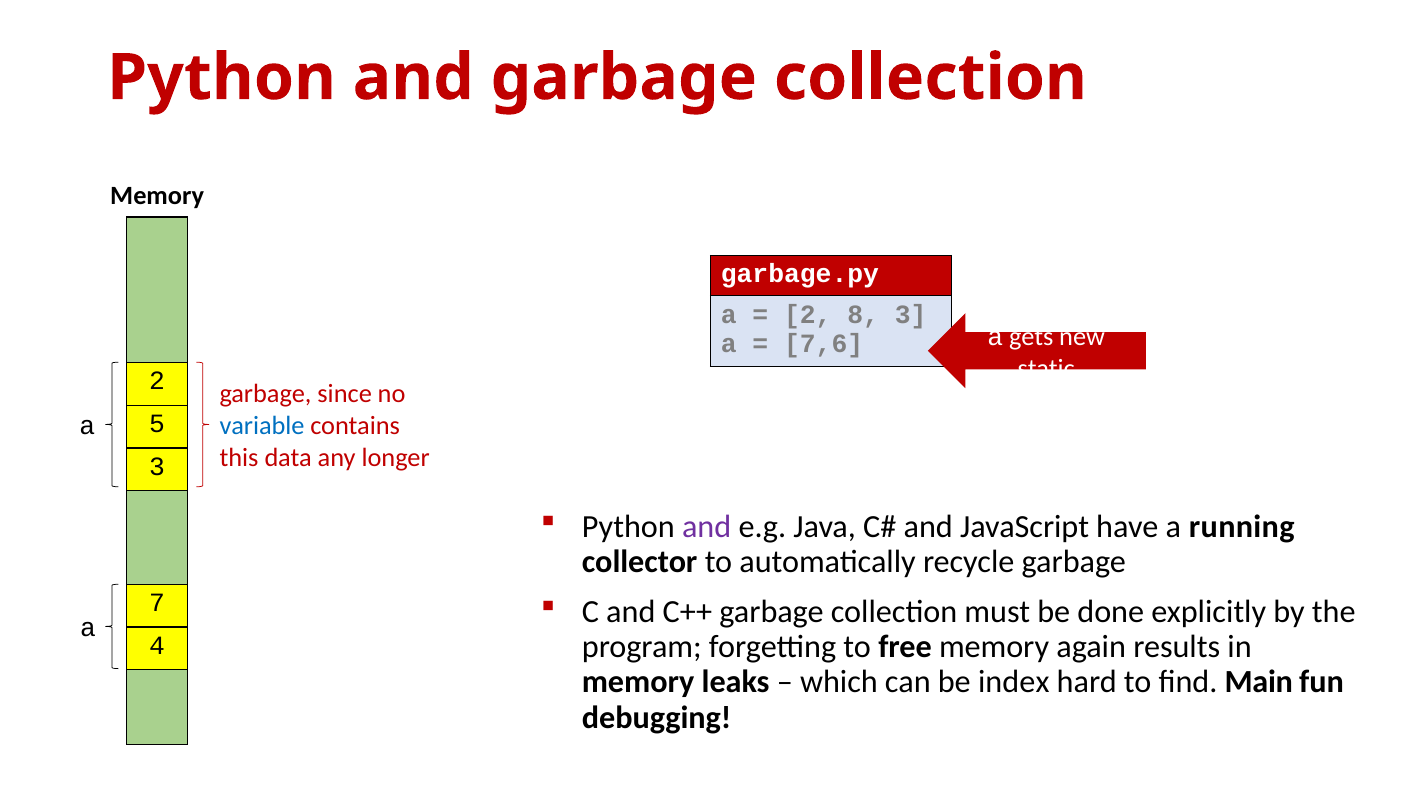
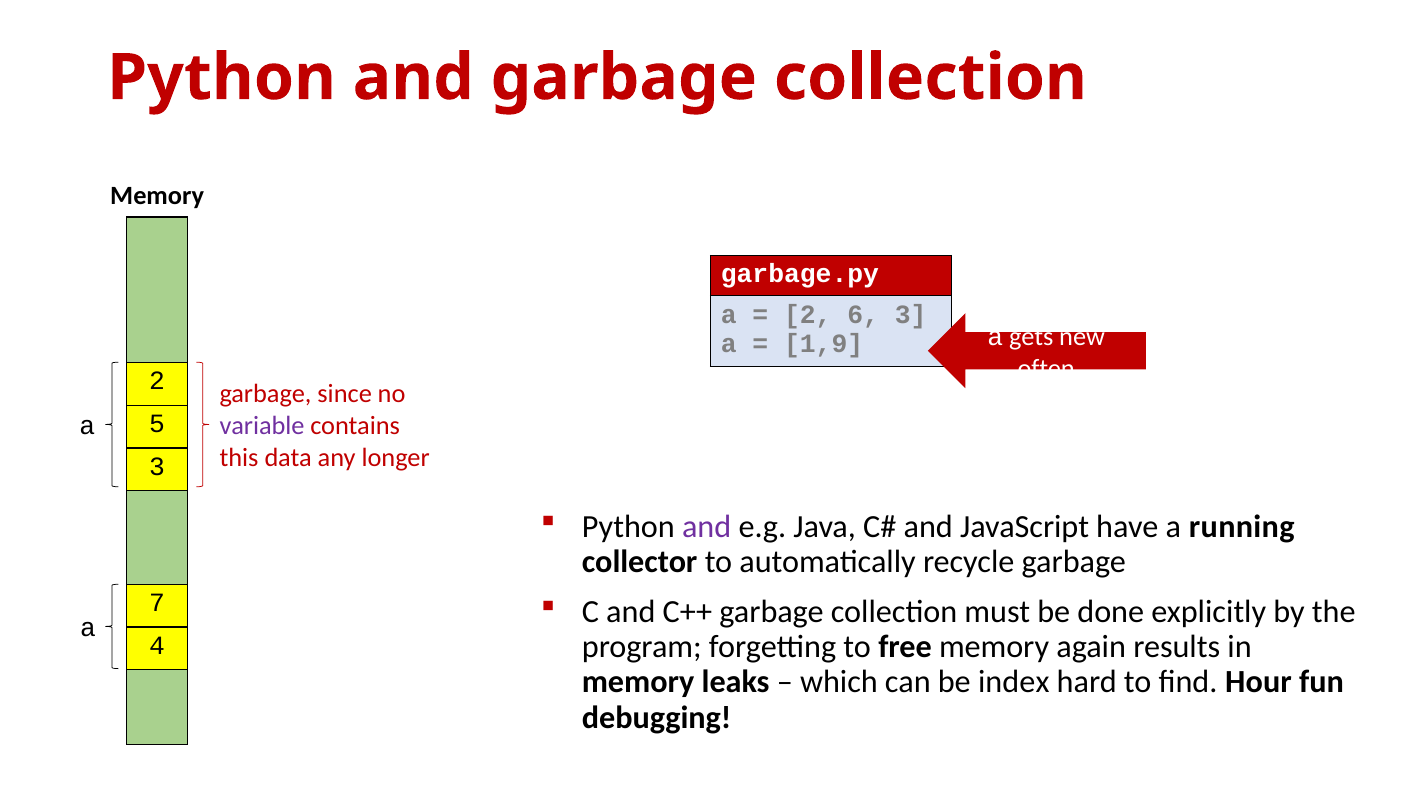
8: 8 -> 6 (863, 314)
7,6: 7,6 -> 1,9 (824, 344)
static: static -> often (1046, 368)
variable colour: blue -> purple (262, 426)
Main: Main -> Hour (1259, 682)
